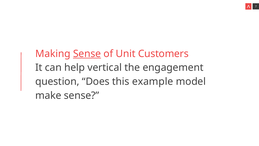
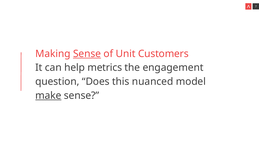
vertical: vertical -> metrics (105, 67)
example: example -> nuanced (153, 81)
make underline: none -> present (48, 95)
